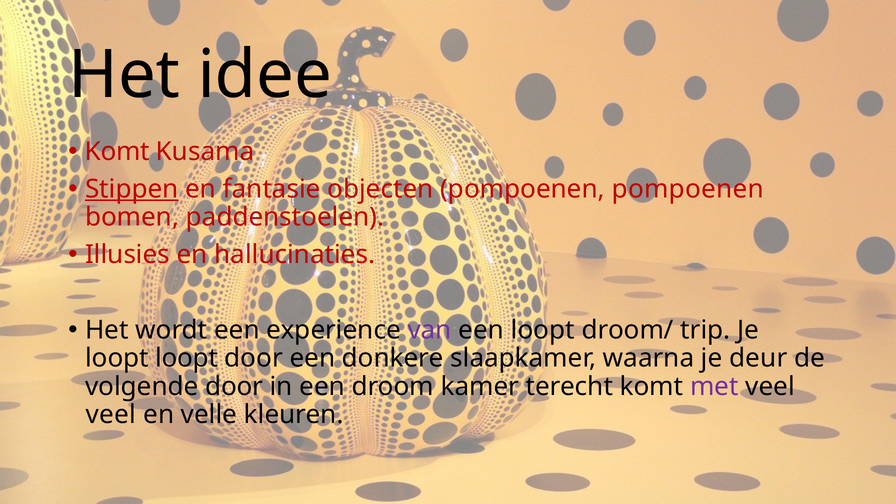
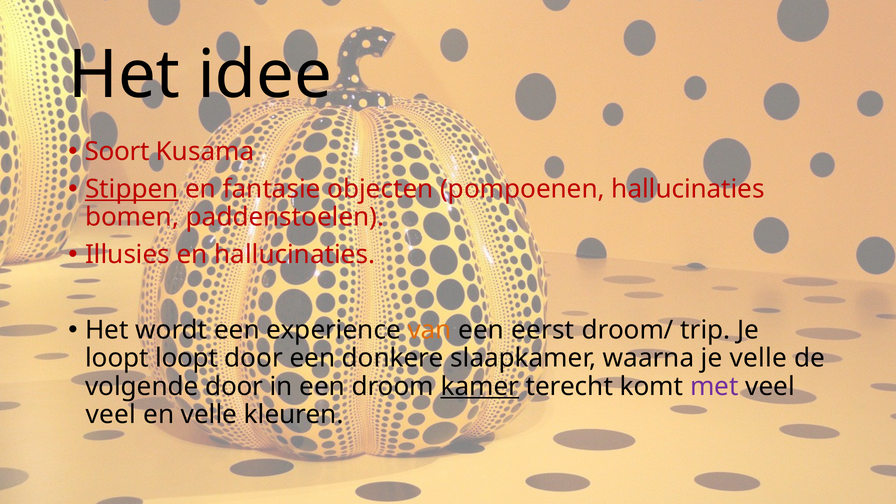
Komt: Komt -> Soort (117, 151)
pompoenen pompoenen: pompoenen -> hallucinaties (688, 189)
van colour: purple -> orange (430, 330)
een loopt: loopt -> eerst (543, 330)
je deur: deur -> velle (758, 358)
kamer underline: none -> present (480, 386)
